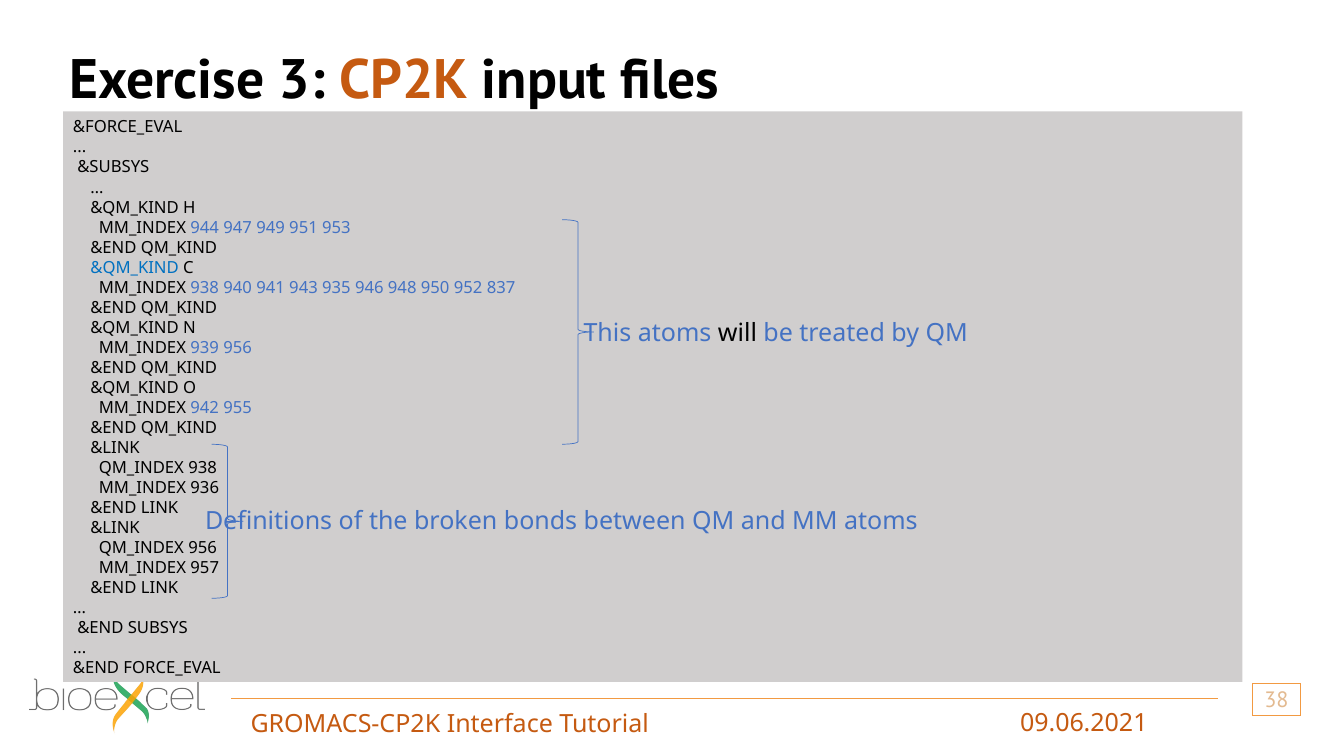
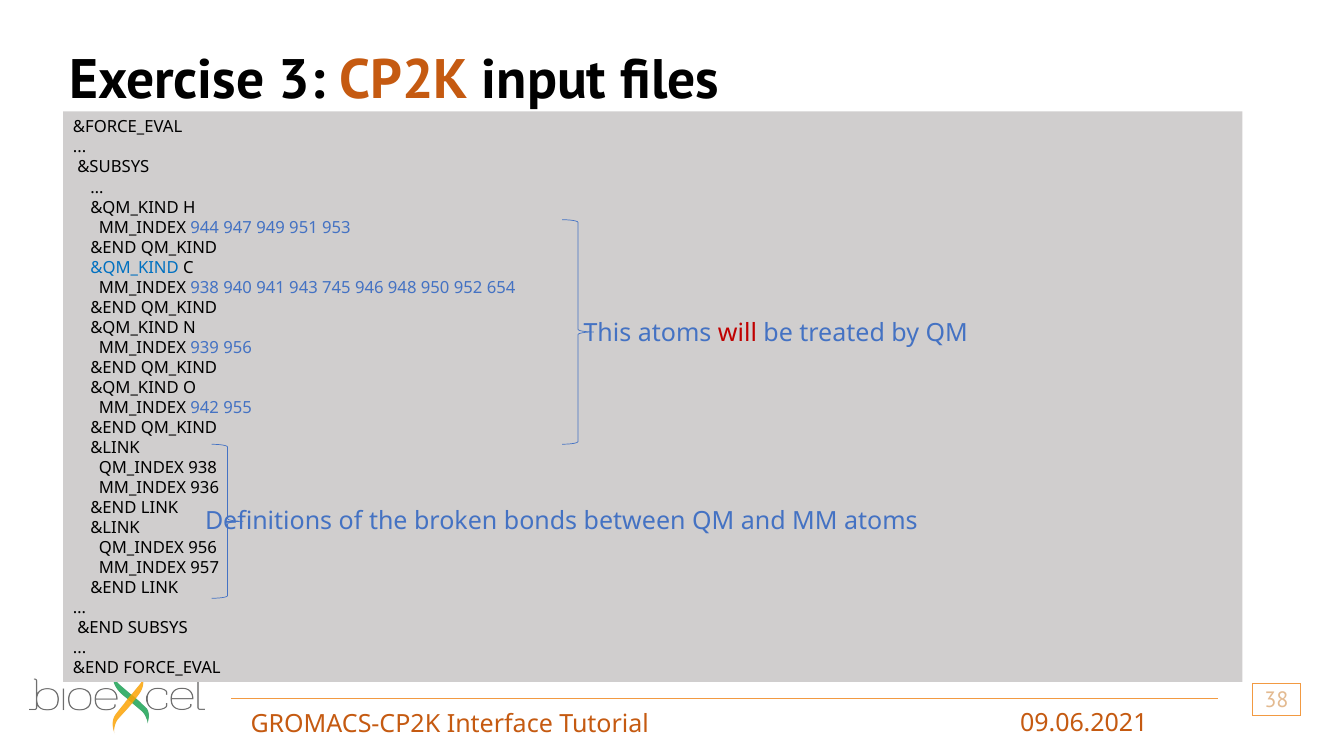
935: 935 -> 745 (336, 288)
837: 837 -> 654 (501, 288)
will colour: black -> red (737, 333)
